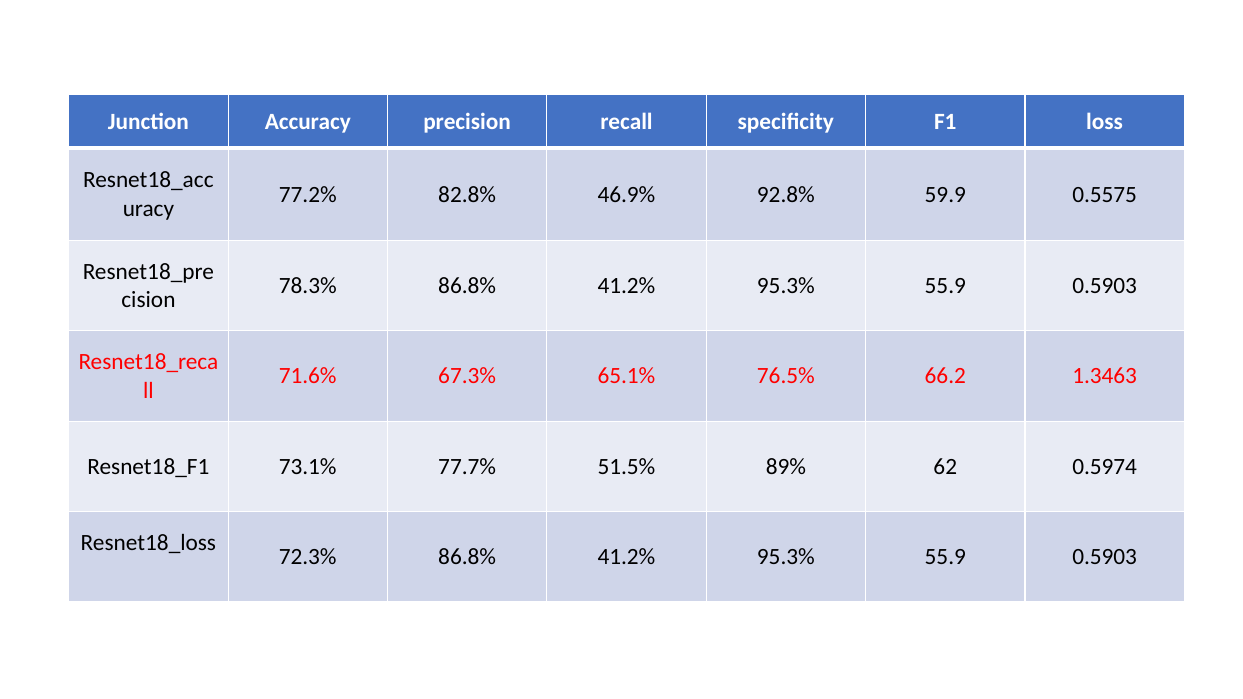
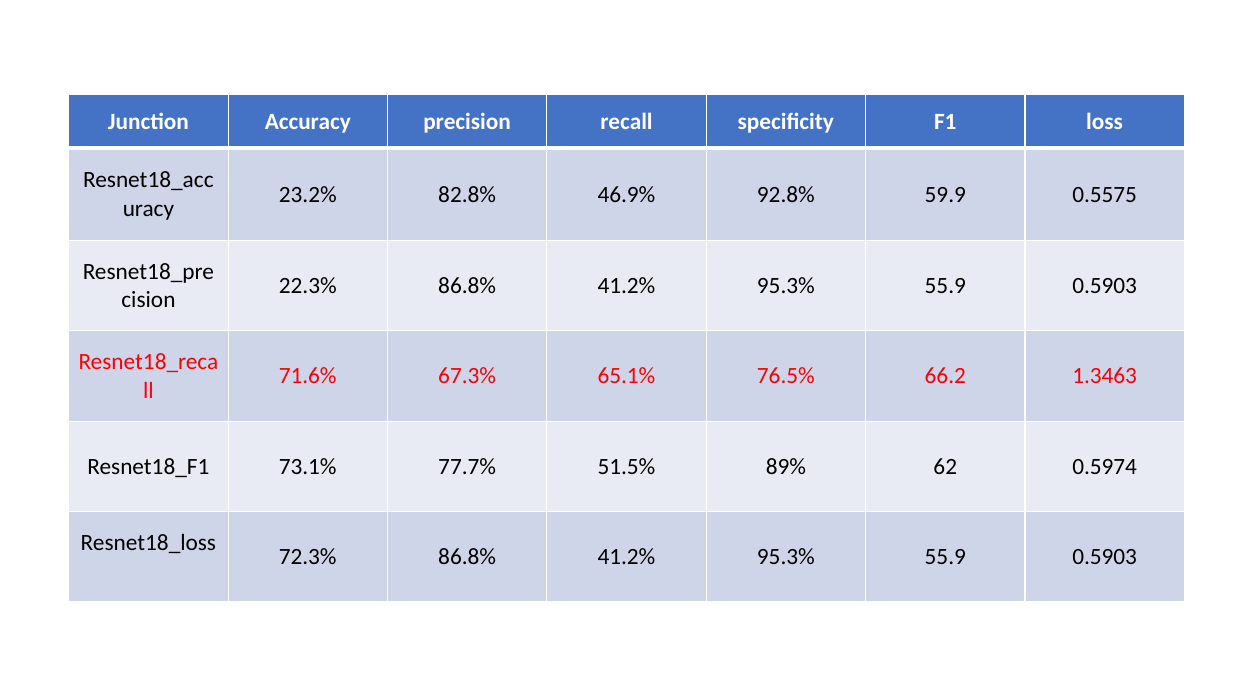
77.2%: 77.2% -> 23.2% (308, 195)
78.3%: 78.3% -> 22.3% (308, 286)
